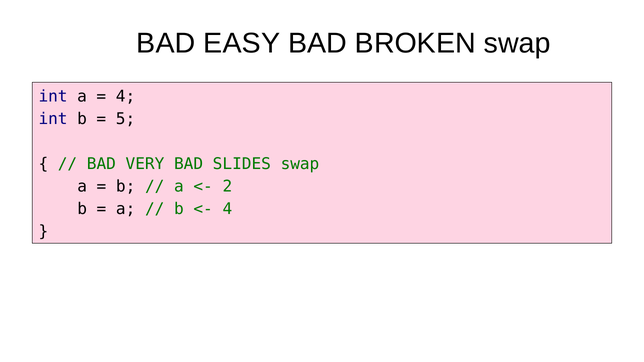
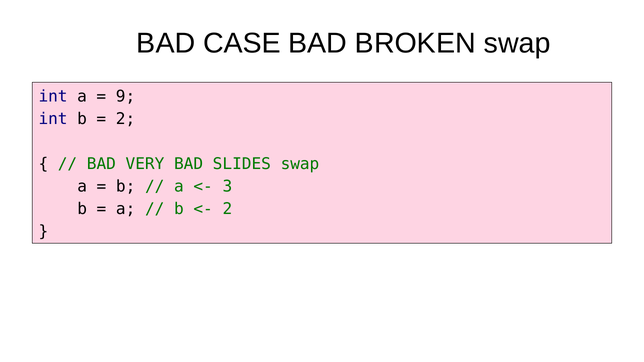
EASY: EASY -> CASE (242, 43)
4: 4 -> 9 (126, 96)
5: 5 -> 2 (126, 119)
2: 2 -> 3 (227, 186)
4: 4 -> 2 (227, 209)
